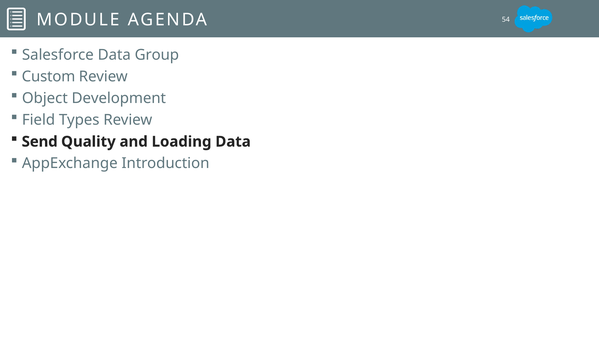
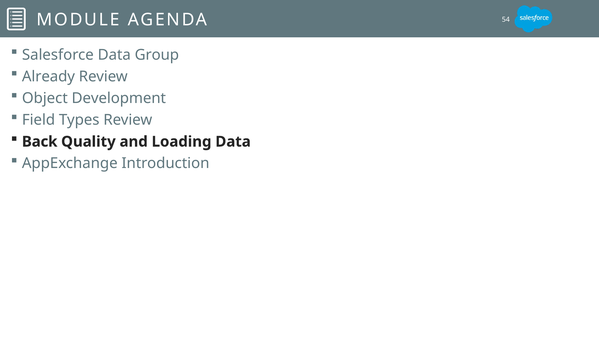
Custom: Custom -> Already (48, 76)
Send: Send -> Back (40, 142)
